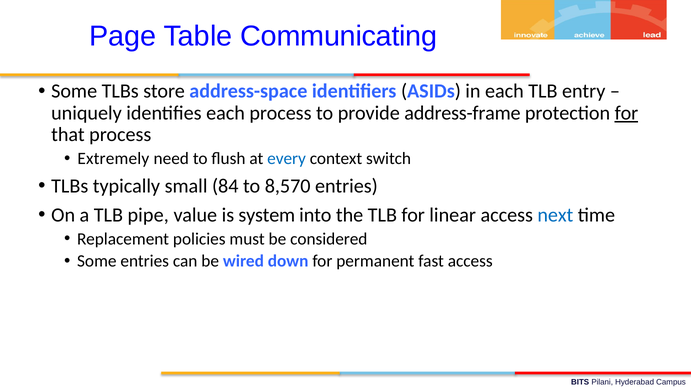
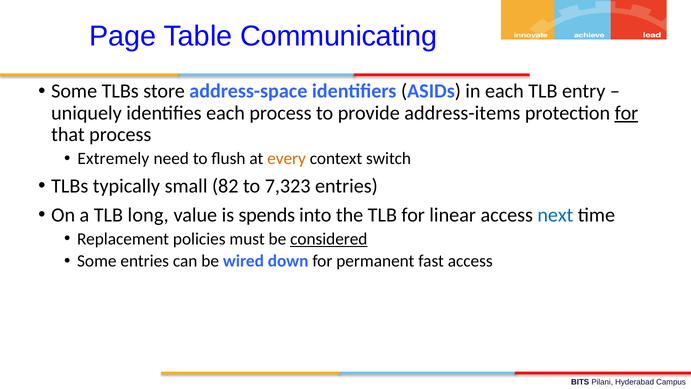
address-frame: address-frame -> address-items (462, 113)
every colour: blue -> orange (287, 159)
84: 84 -> 82 (225, 186)
8,570: 8,570 -> 7,323 (288, 186)
pipe: pipe -> long (148, 215)
system: system -> spends (267, 215)
considered underline: none -> present (329, 239)
